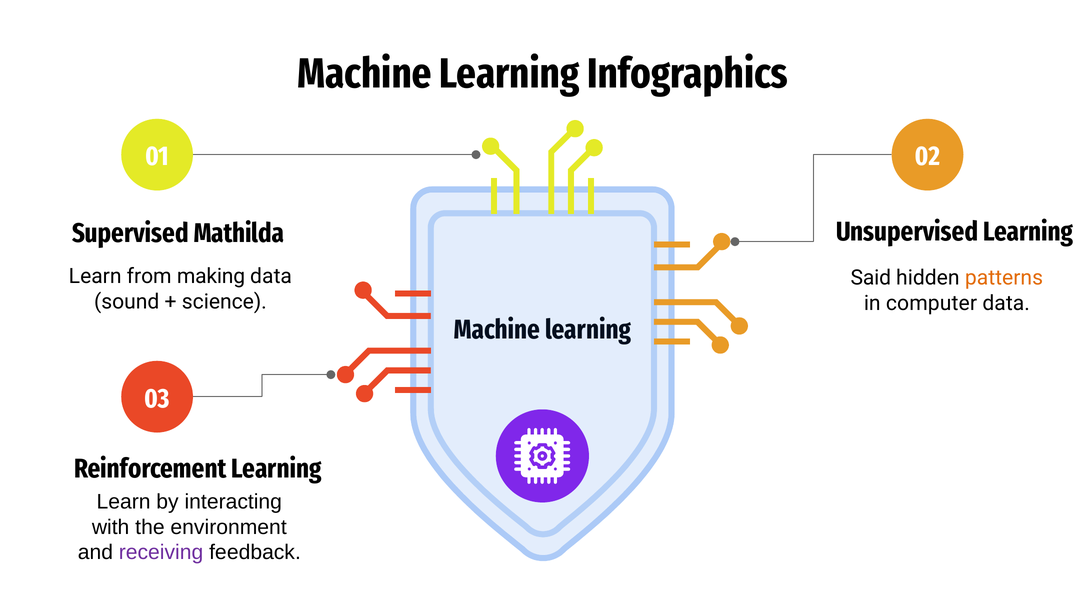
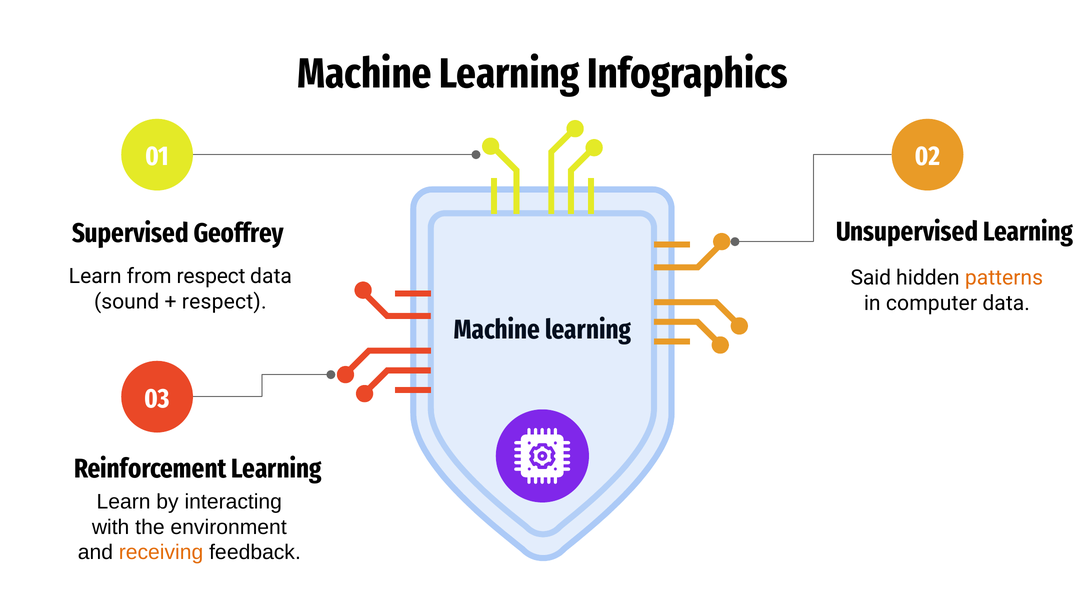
Mathilda: Mathilda -> Geoffrey (239, 233)
from making: making -> respect (211, 277)
science: science -> respect (224, 302)
receiving colour: purple -> orange (161, 553)
